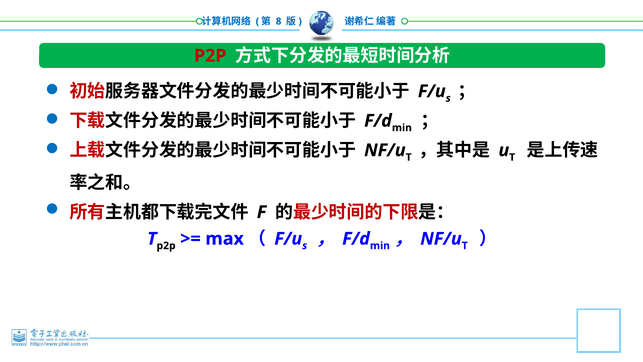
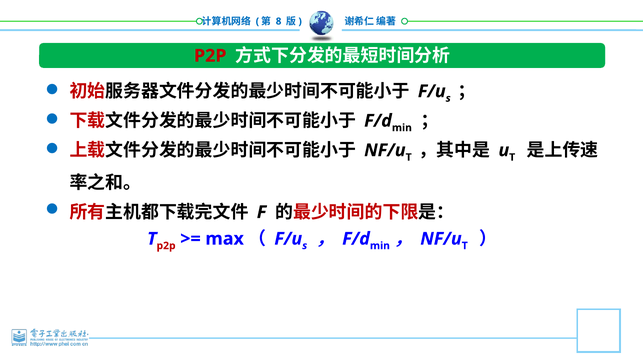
p2p colour: black -> red (166, 246)
